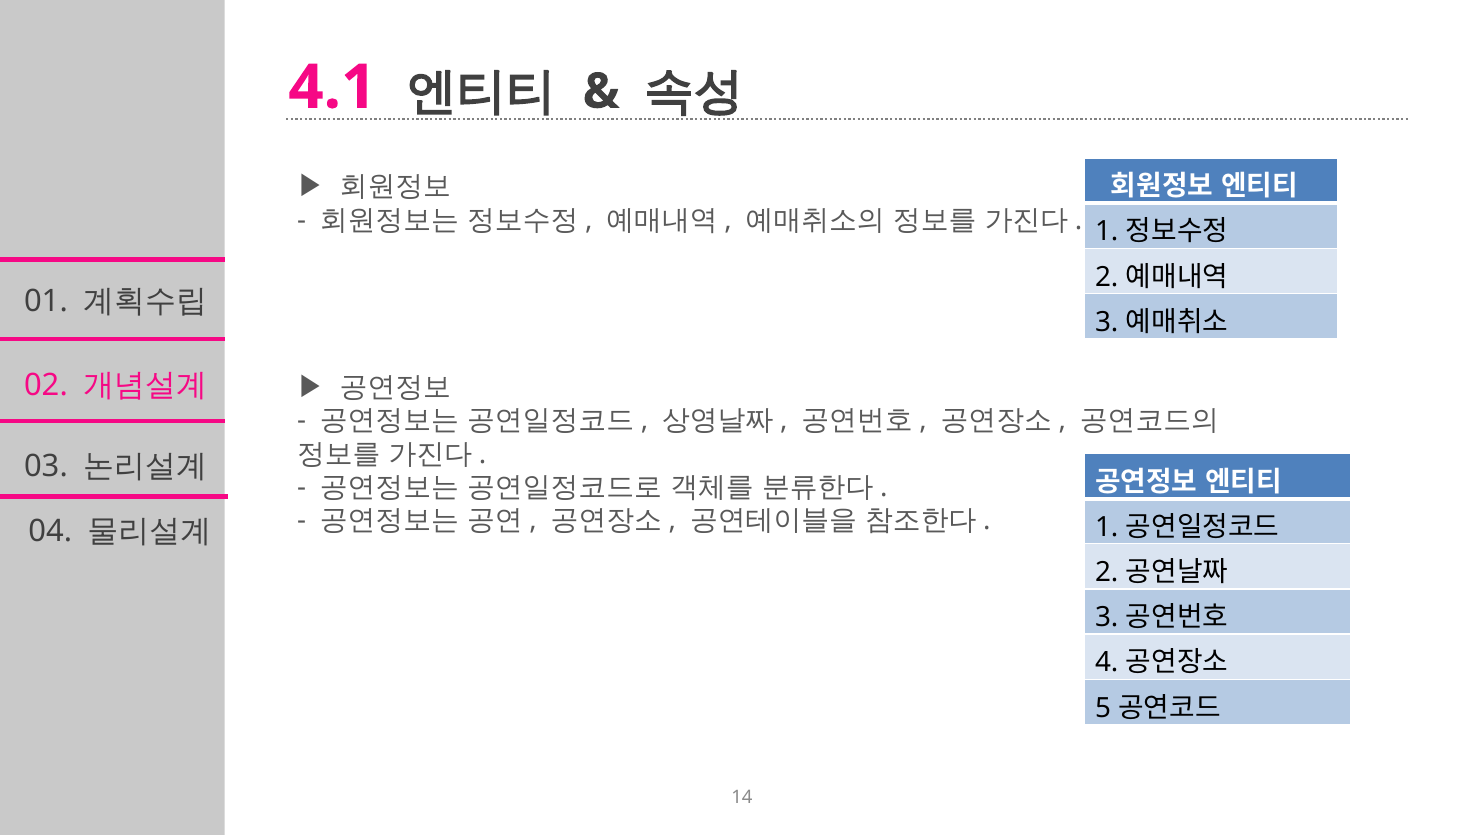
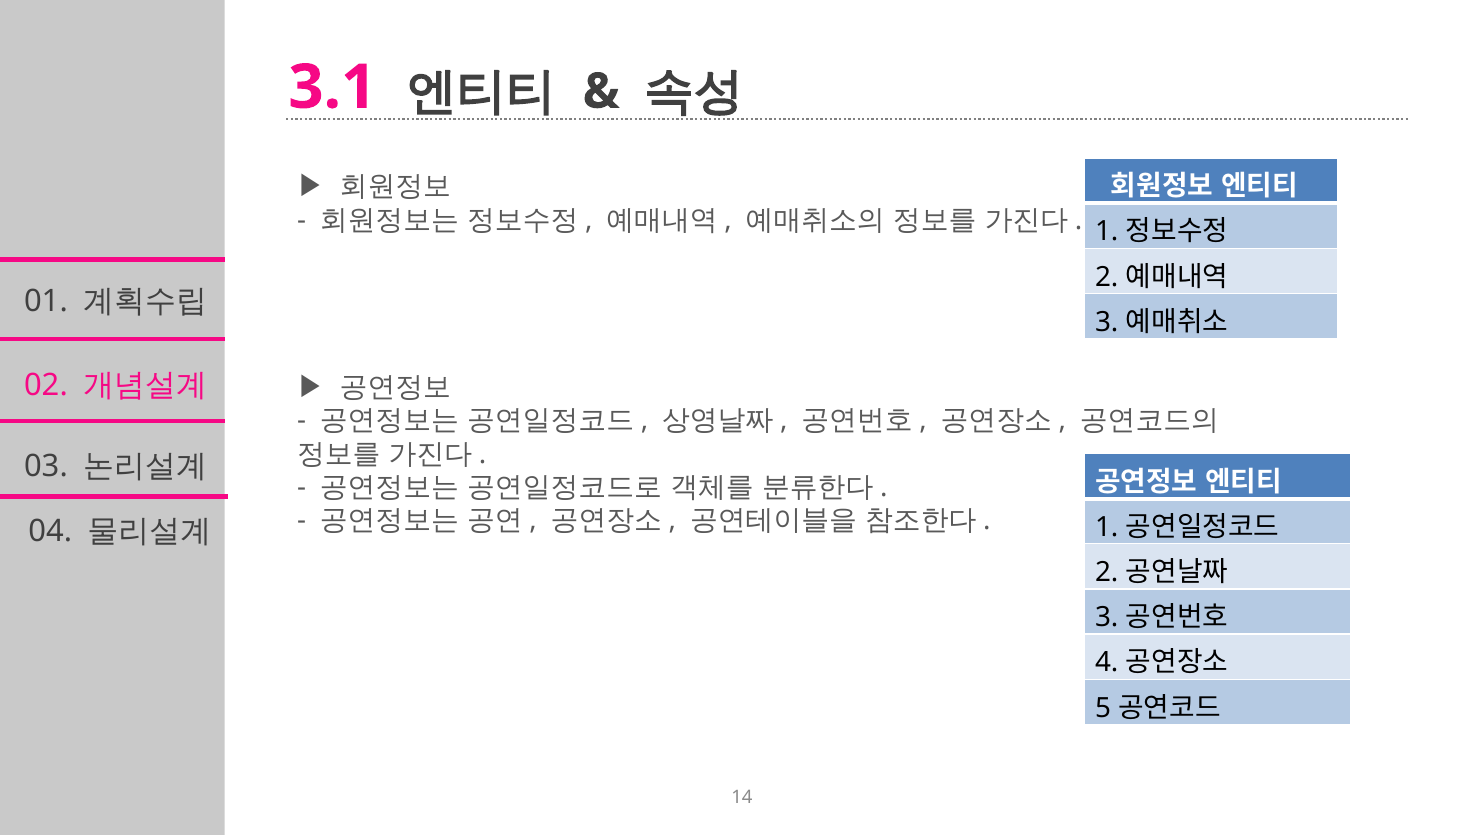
4.1: 4.1 -> 3.1 (332, 87)
